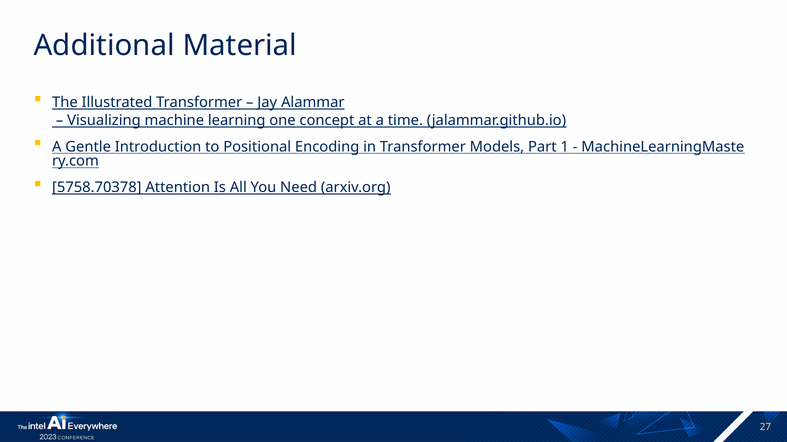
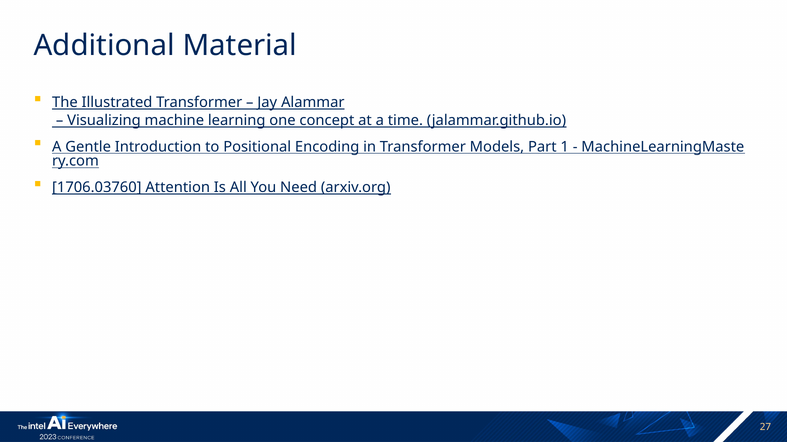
5758.70378: 5758.70378 -> 1706.03760 (97, 188)
